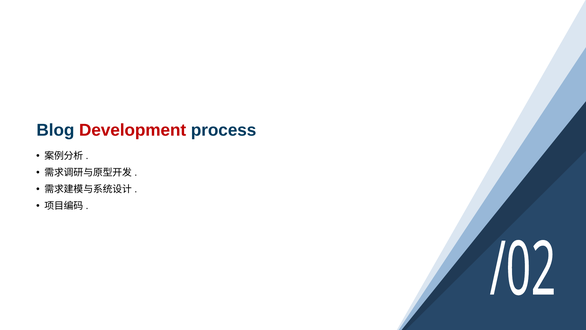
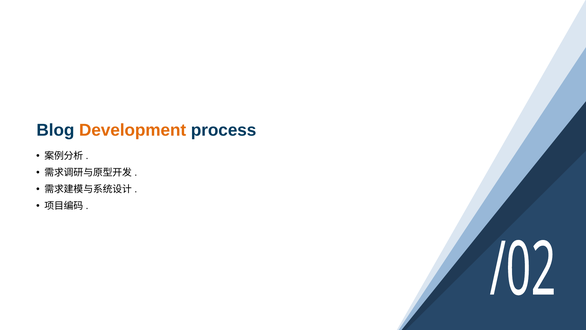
Development colour: red -> orange (133, 130)
